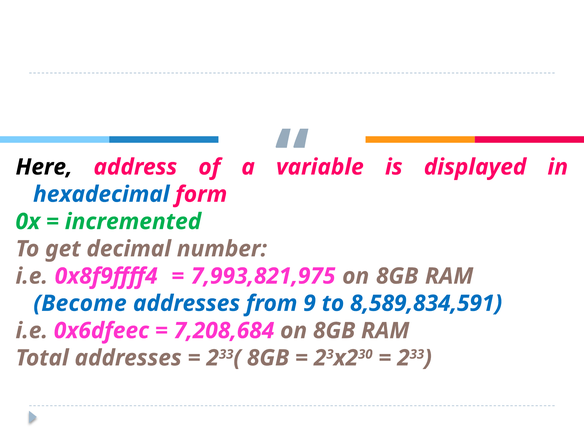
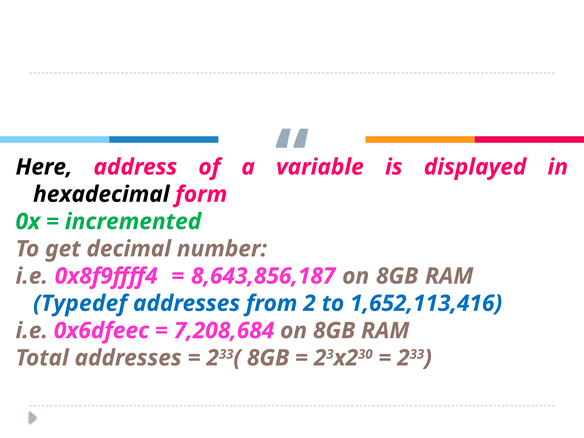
hexadecimal colour: blue -> black (101, 194)
7,993,821,975: 7,993,821,975 -> 8,643,856,187 (263, 276)
Become: Become -> Typedef (80, 303)
from 9: 9 -> 2 (310, 303)
8,589,834,591: 8,589,834,591 -> 1,652,113,416 (426, 303)
